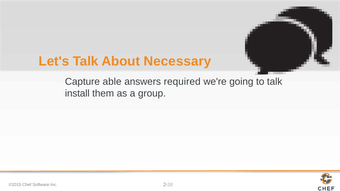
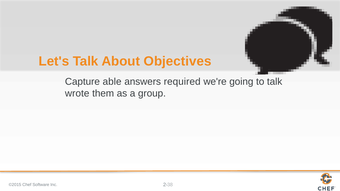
Necessary: Necessary -> Objectives (178, 61)
install: install -> wrote (77, 94)
